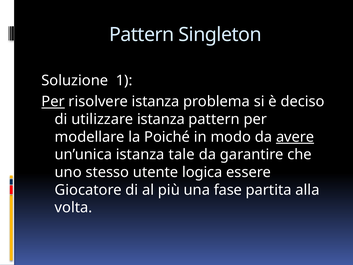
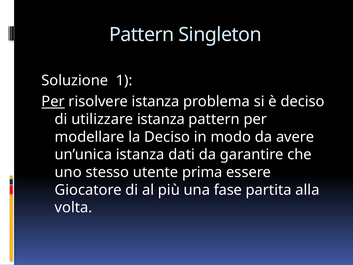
la Poiché: Poiché -> Deciso (167, 137)
avere underline: present -> none (295, 137)
tale: tale -> dati (182, 154)
logica: logica -> prima (202, 172)
